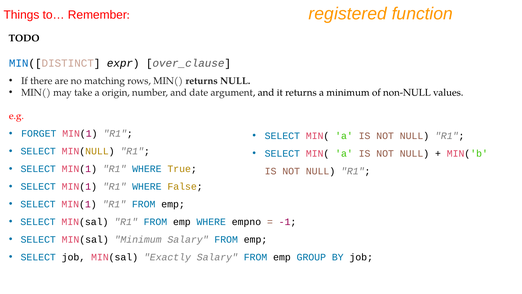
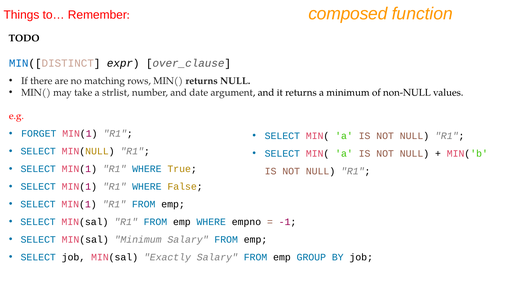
registered: registered -> composed (348, 14)
origin: origin -> strlist (116, 92)
